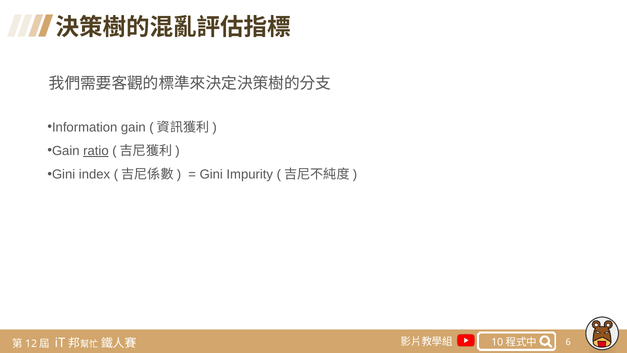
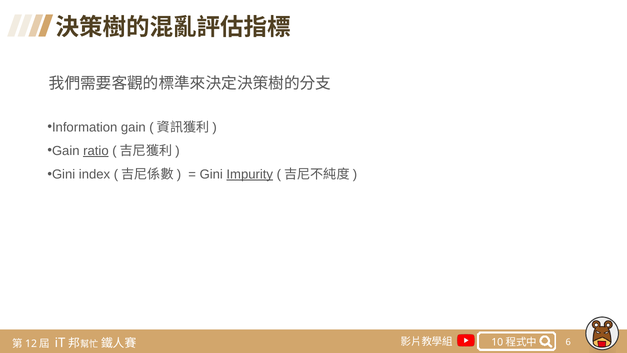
Impurity underline: none -> present (250, 174)
